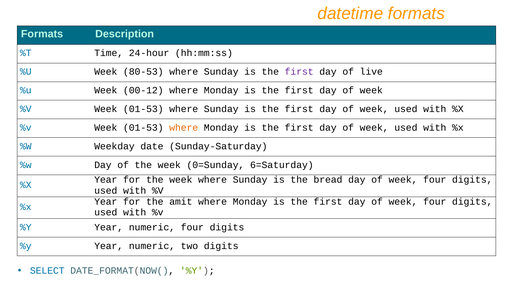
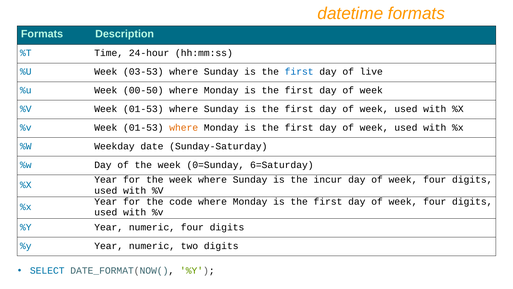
80-53: 80-53 -> 03-53 (143, 72)
first colour: purple -> blue (299, 72)
00-12: 00-12 -> 00-50 (143, 90)
bread: bread -> incur (328, 179)
amit: amit -> code (181, 201)
